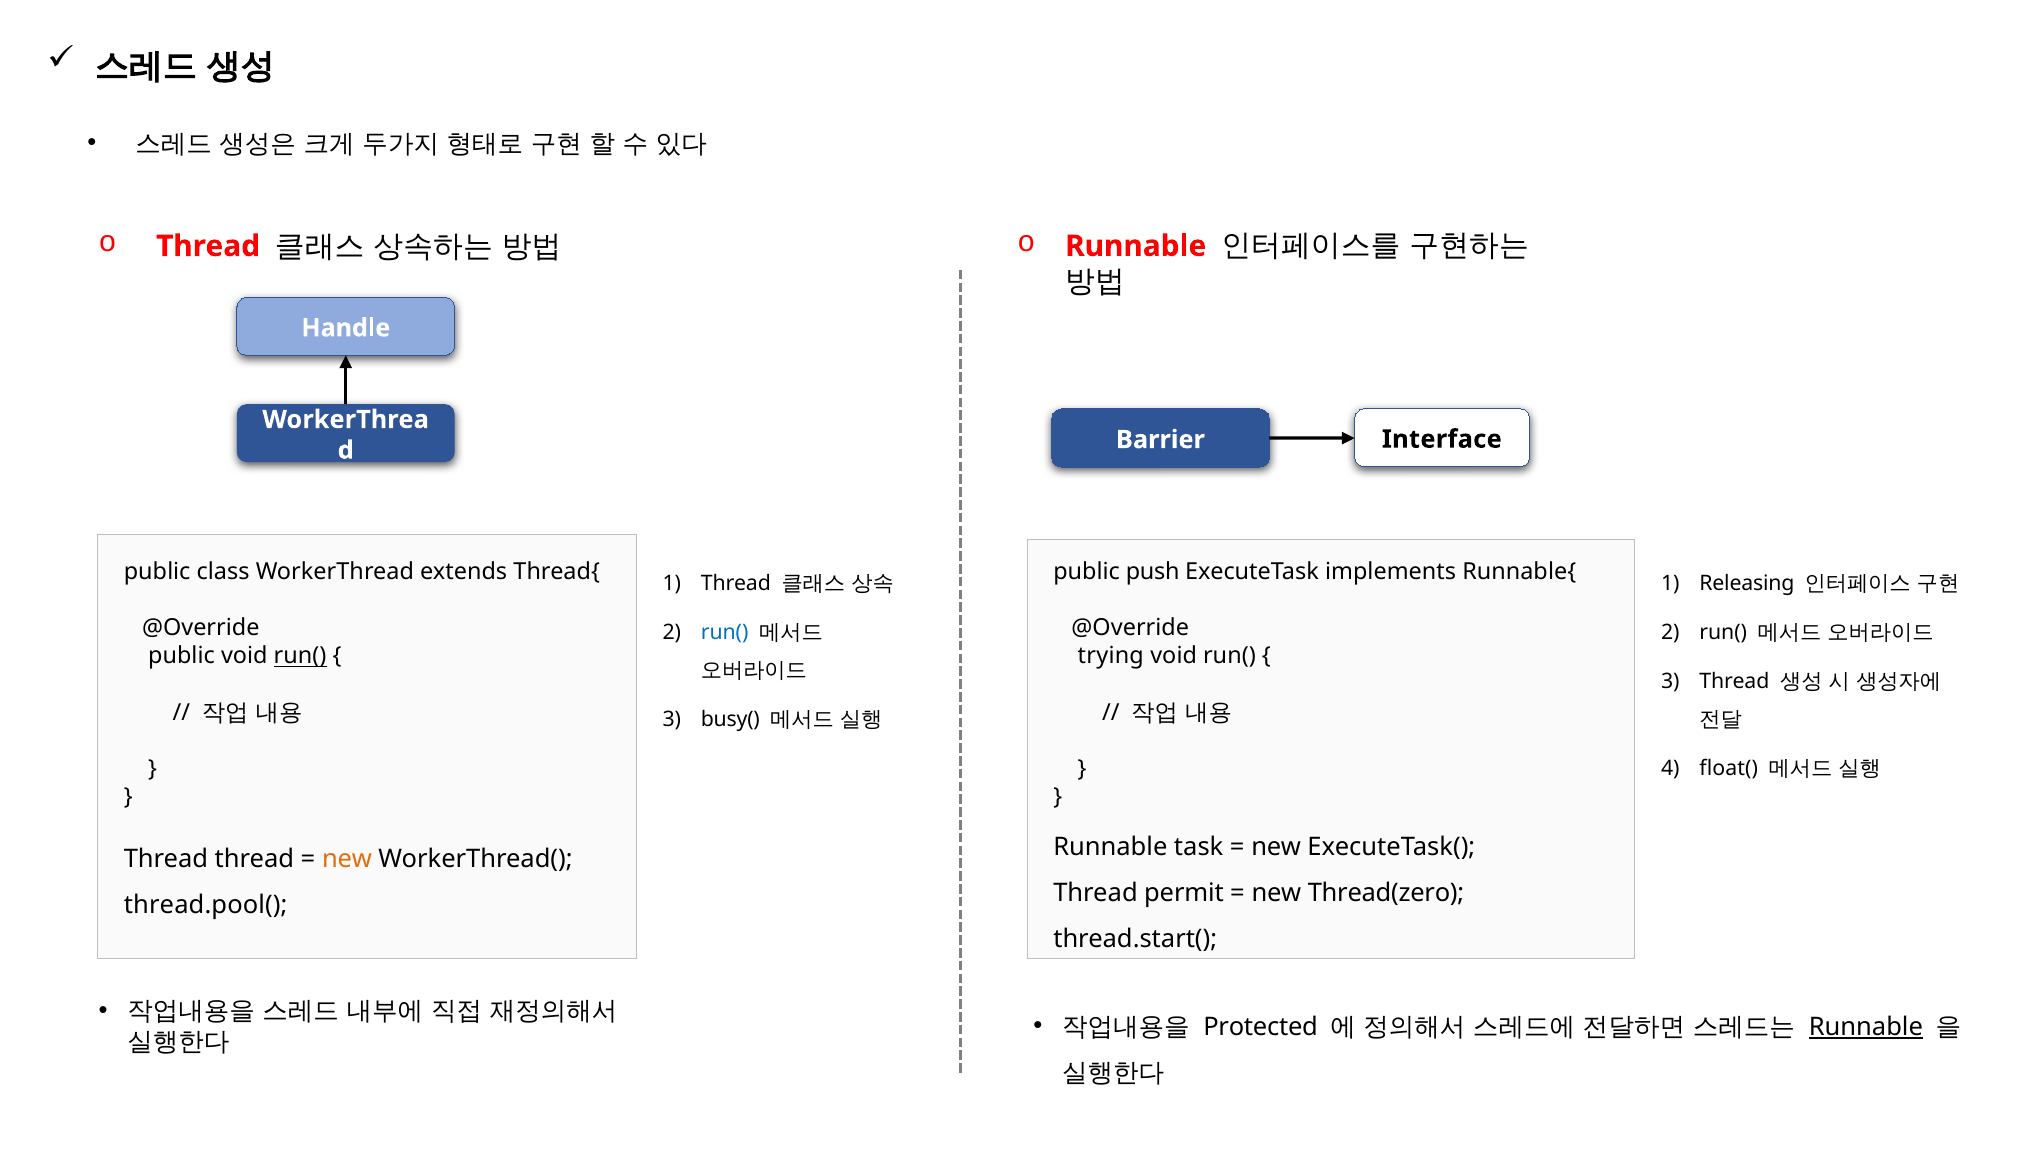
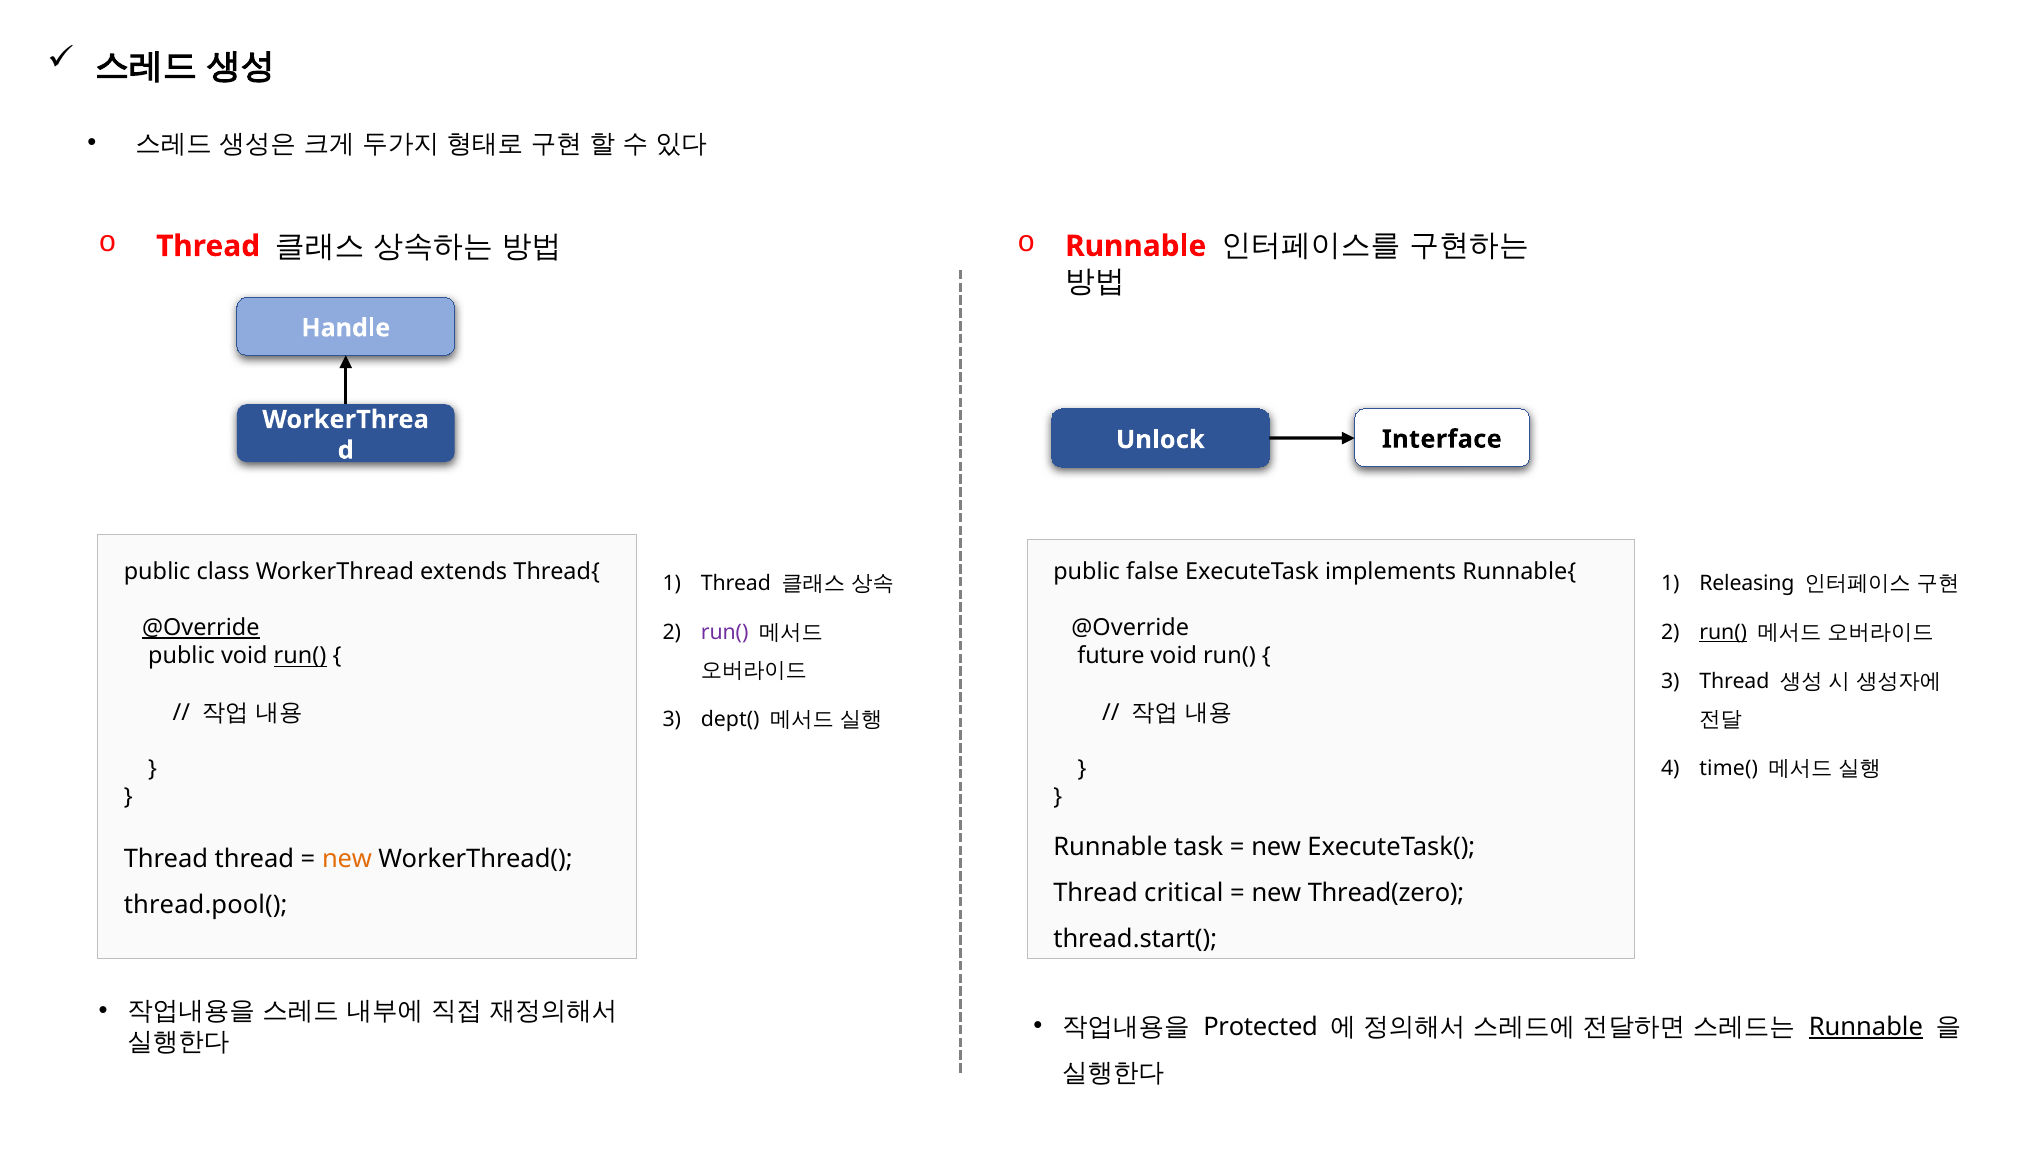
Barrier: Barrier -> Unlock (1160, 440)
push: push -> false (1152, 572)
@Override underline: none -> present (201, 628)
run( colour: blue -> purple (725, 632)
run( underline: none -> present (1723, 632)
trying: trying -> future (1111, 656)
busy(: busy( -> dept( (730, 719)
float(: float( -> time( (1729, 768)
permit: permit -> critical (1184, 893)
